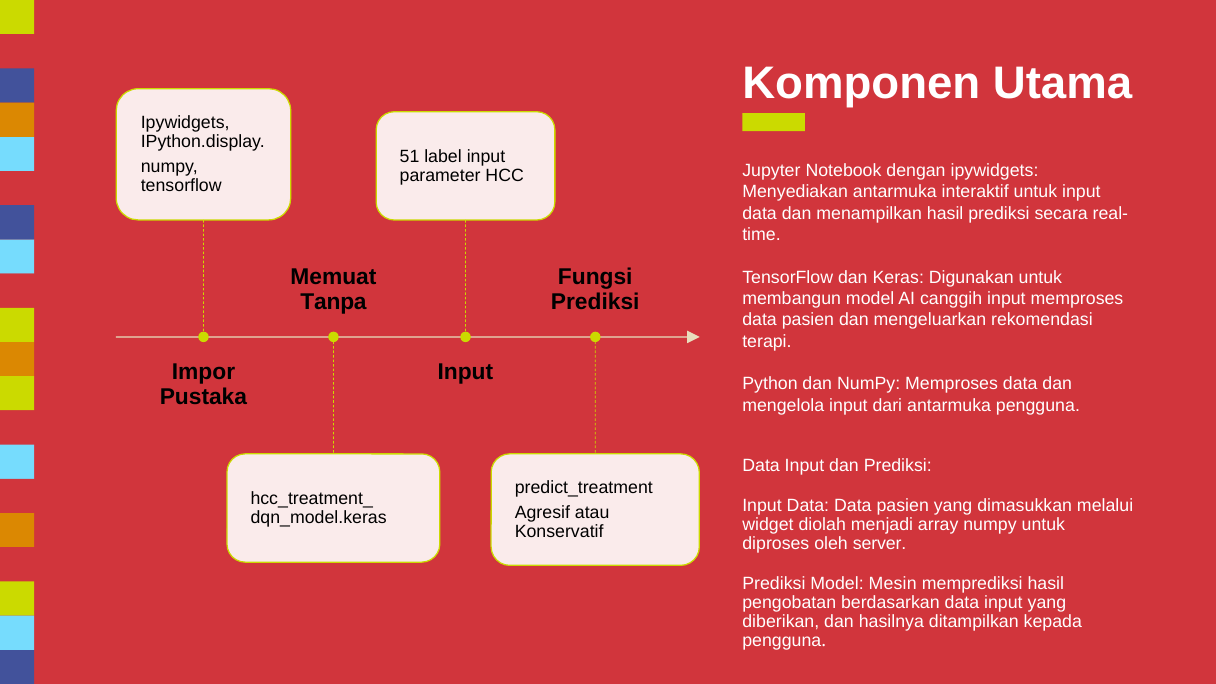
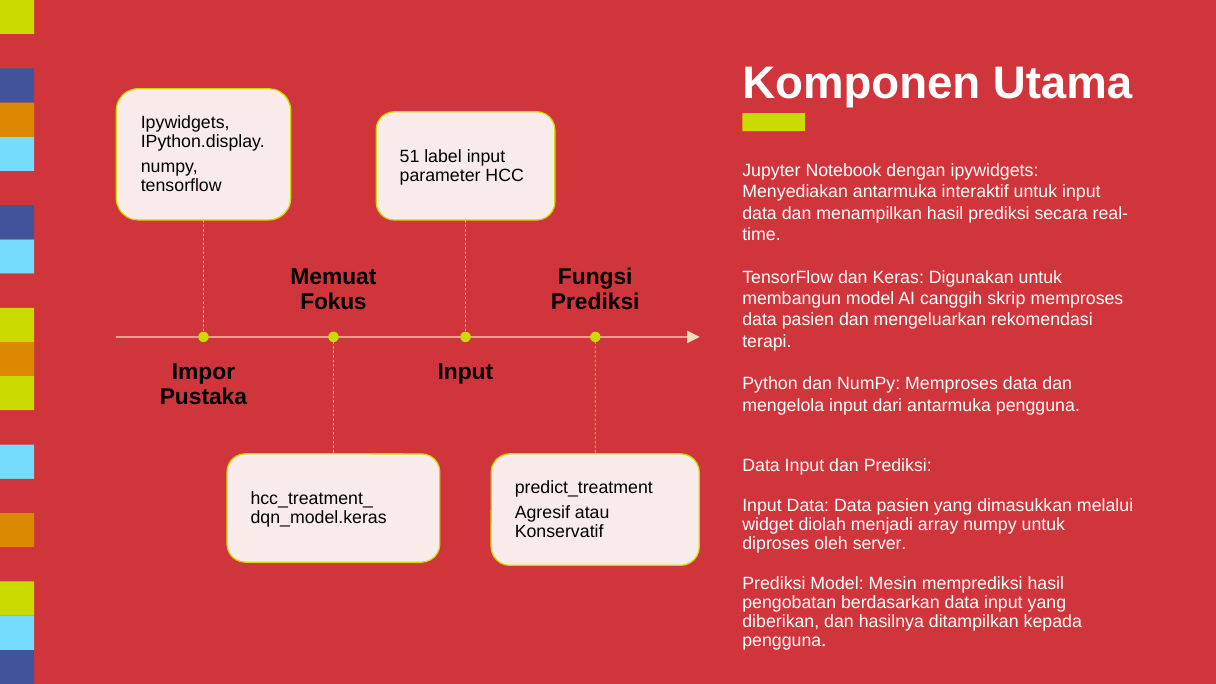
canggih input: input -> skrip (1006, 299)
Tanpa: Tanpa -> Fokus (334, 302)
